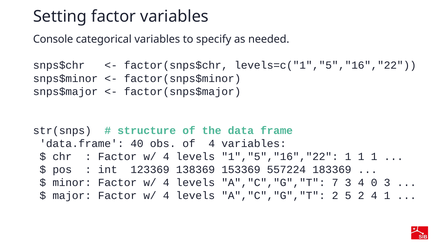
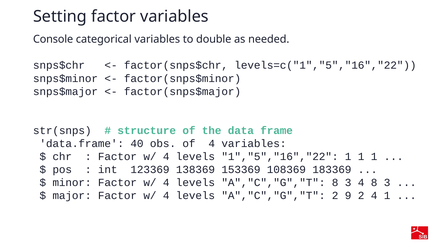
specify: specify -> double (214, 39)
557224: 557224 -> 108369 (286, 169)
A","C","G","T 7: 7 -> 8 (335, 182)
4 0: 0 -> 8 (374, 182)
5: 5 -> 9 (348, 195)
